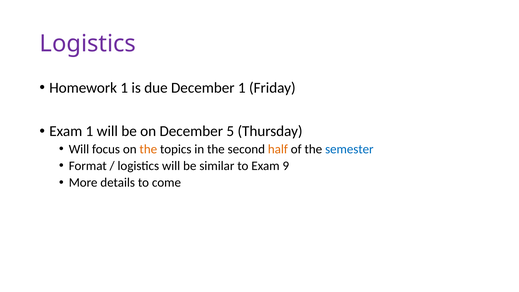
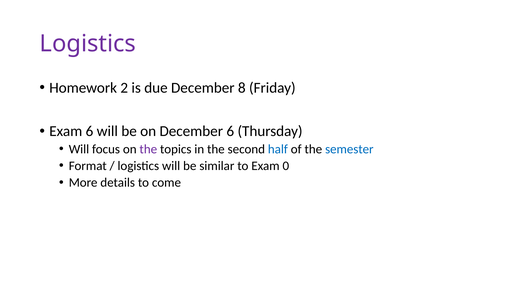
Homework 1: 1 -> 2 (124, 88)
December 1: 1 -> 8 (242, 88)
Exam 1: 1 -> 6 (89, 131)
December 5: 5 -> 6 (230, 131)
the colour: orange -> purple (148, 149)
half colour: orange -> blue (278, 149)
9: 9 -> 0 (286, 166)
